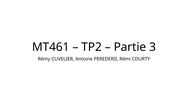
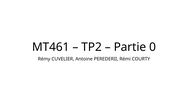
3: 3 -> 0 (153, 47)
